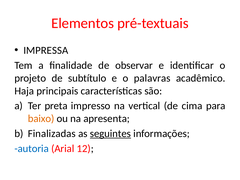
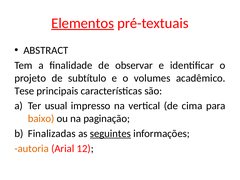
Elementos underline: none -> present (83, 23)
IMPRESSA: IMPRESSA -> ABSTRACT (46, 50)
palavras: palavras -> volumes (152, 78)
Haja: Haja -> Tese (24, 91)
preta: preta -> usual (56, 106)
apresenta: apresenta -> paginação (107, 119)
autoria colour: blue -> orange (32, 149)
